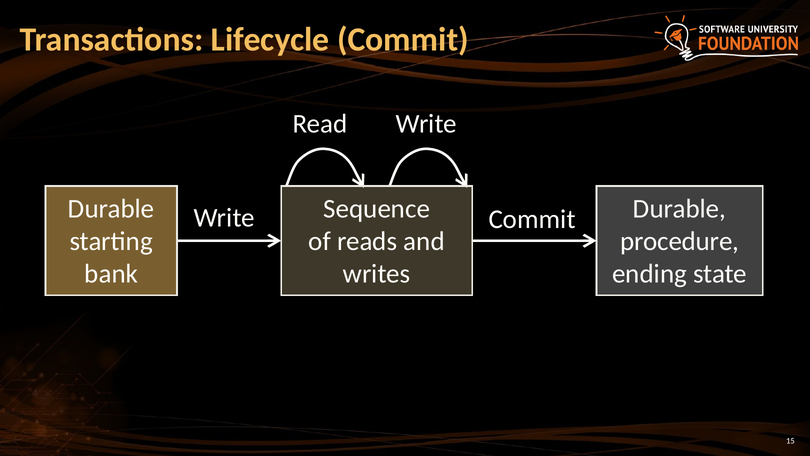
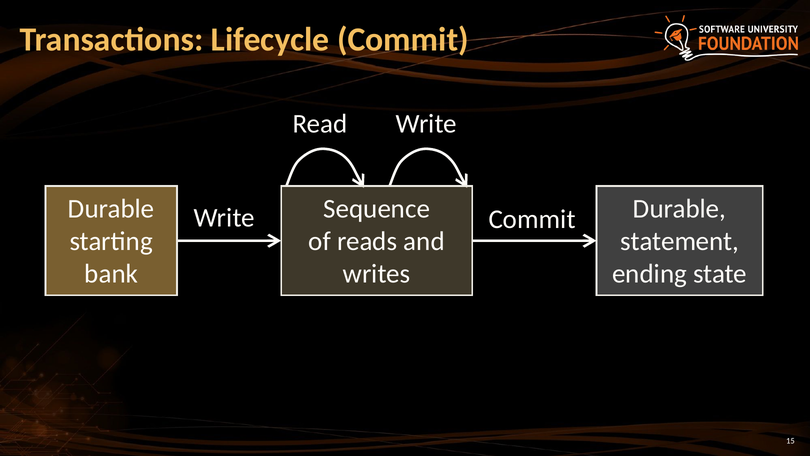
procedure: procedure -> statement (680, 241)
